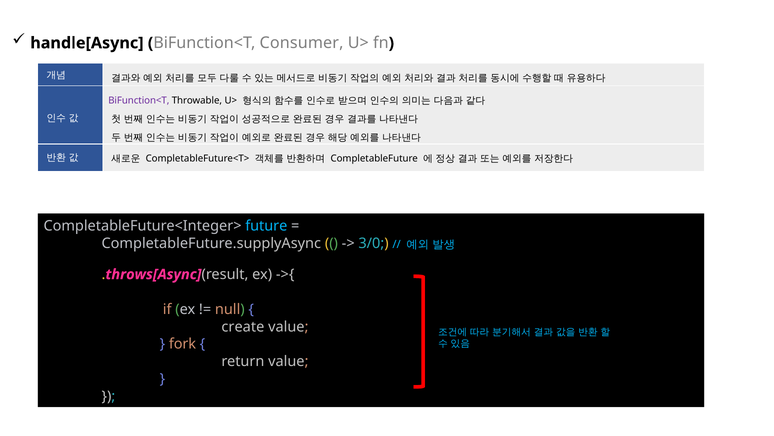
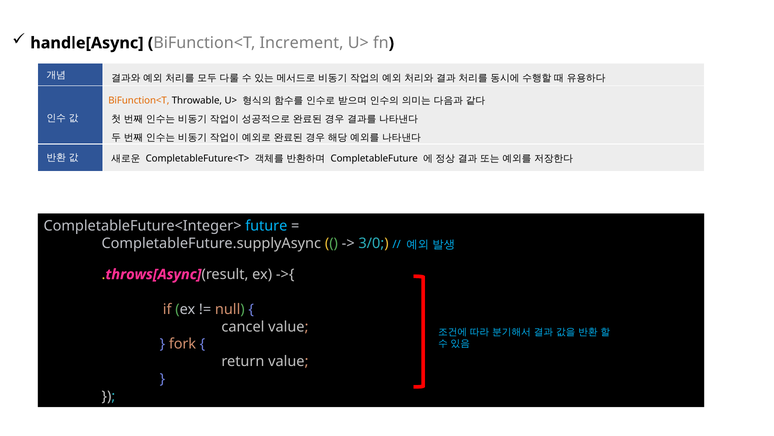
Consumer: Consumer -> Increment (302, 43)
BiFunction<T colour: purple -> orange (139, 101)
create: create -> cancel (243, 326)
